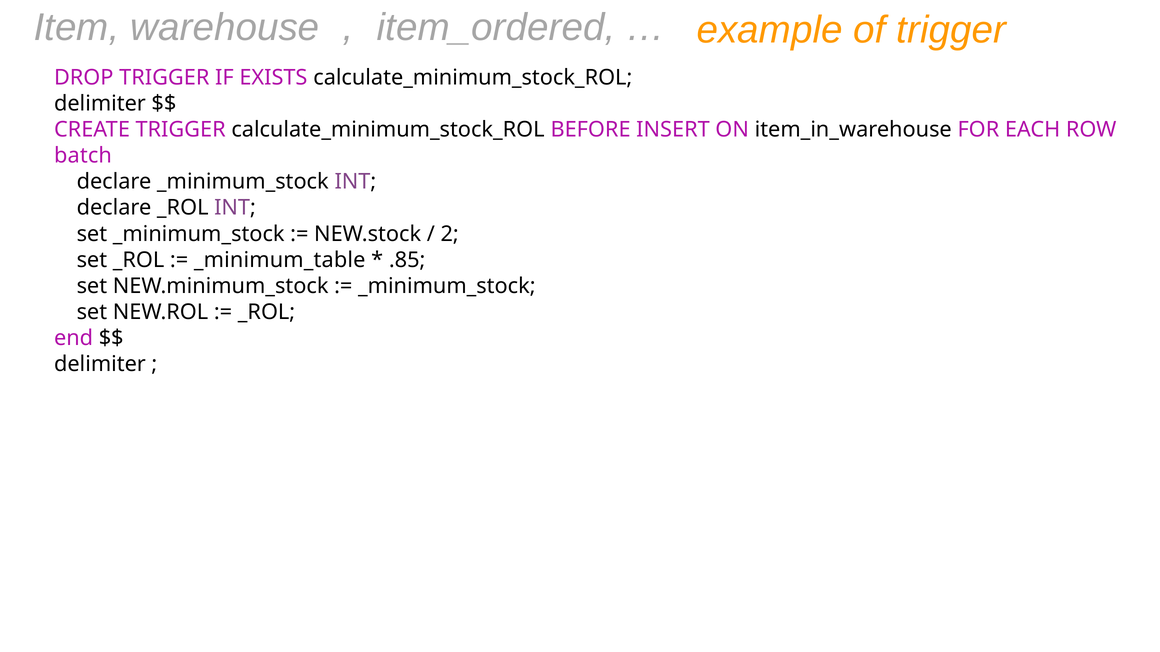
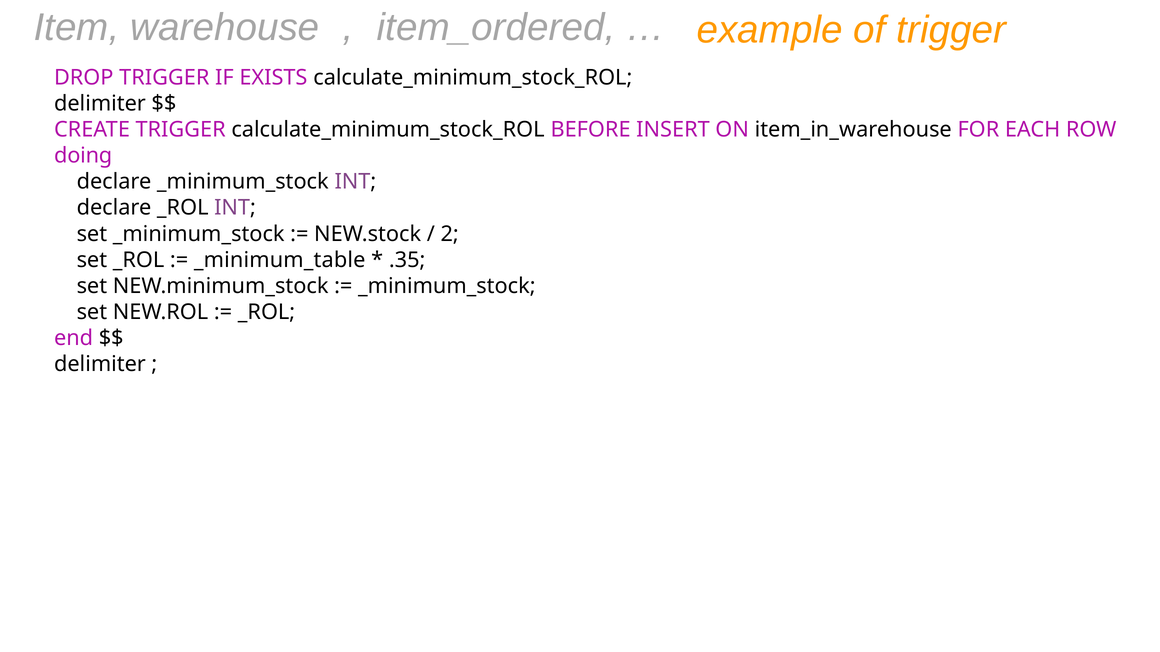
batch: batch -> doing (83, 156)
.85: .85 -> .35 (407, 260)
